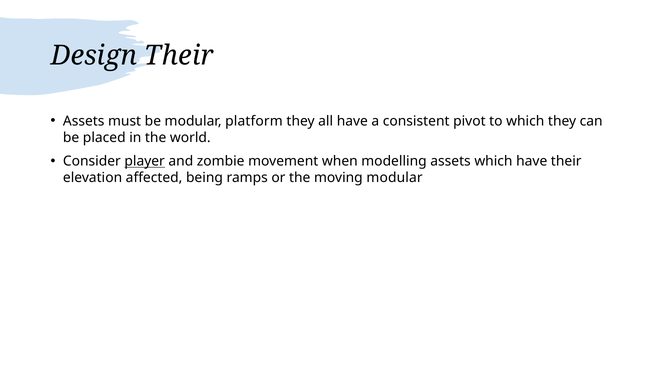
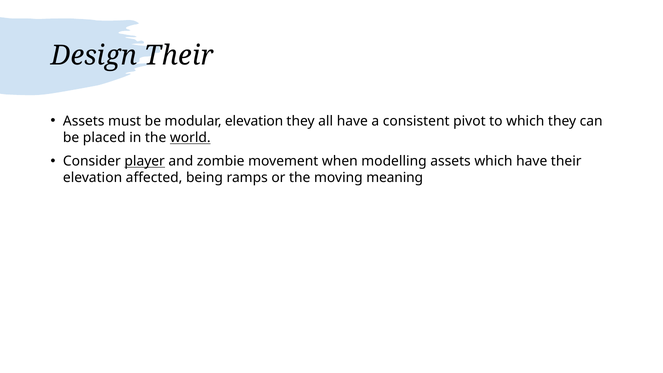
modular platform: platform -> elevation (254, 121)
world underline: none -> present (190, 138)
moving modular: modular -> meaning (395, 178)
